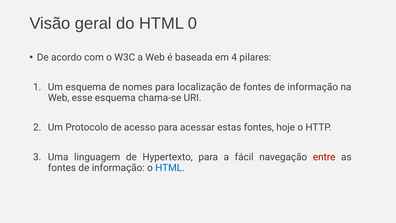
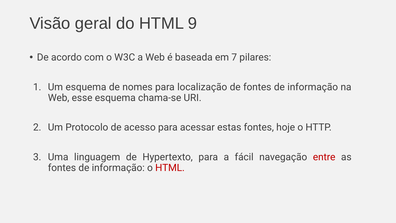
0: 0 -> 9 (193, 23)
4: 4 -> 7 (234, 57)
HTML colour: blue -> red (170, 168)
